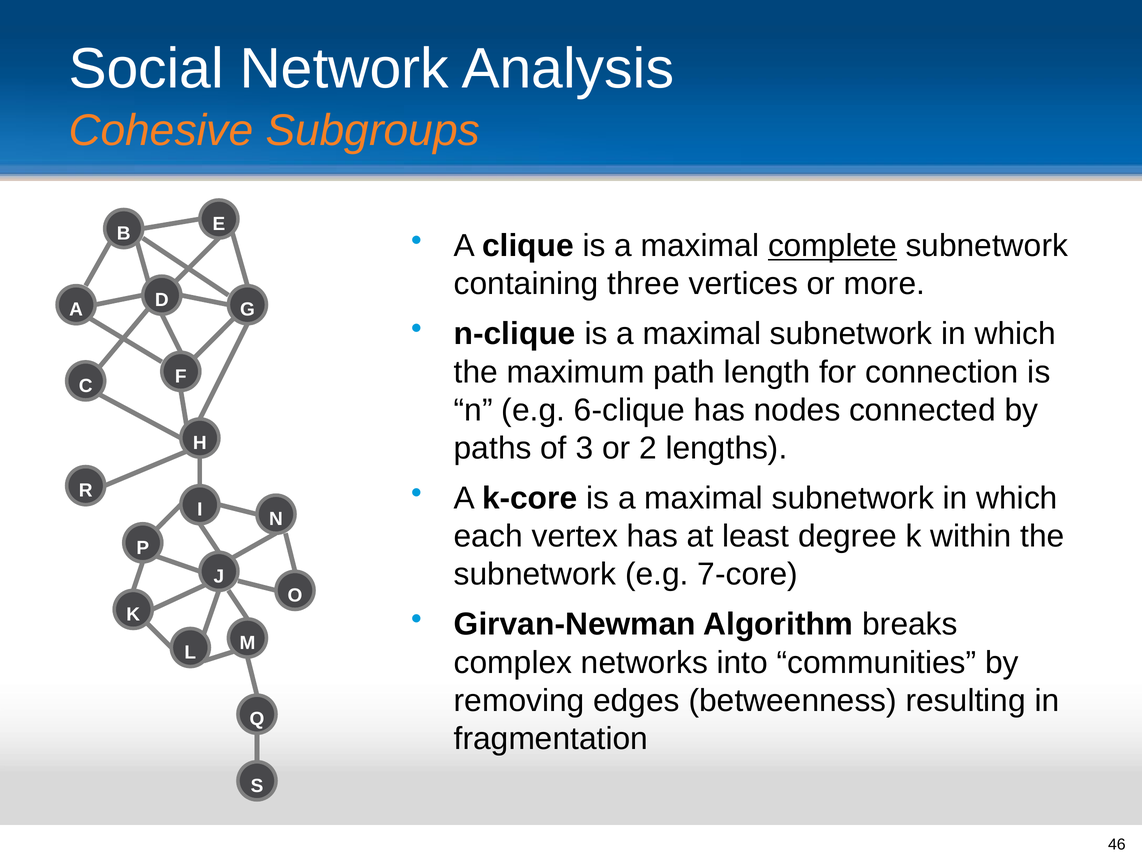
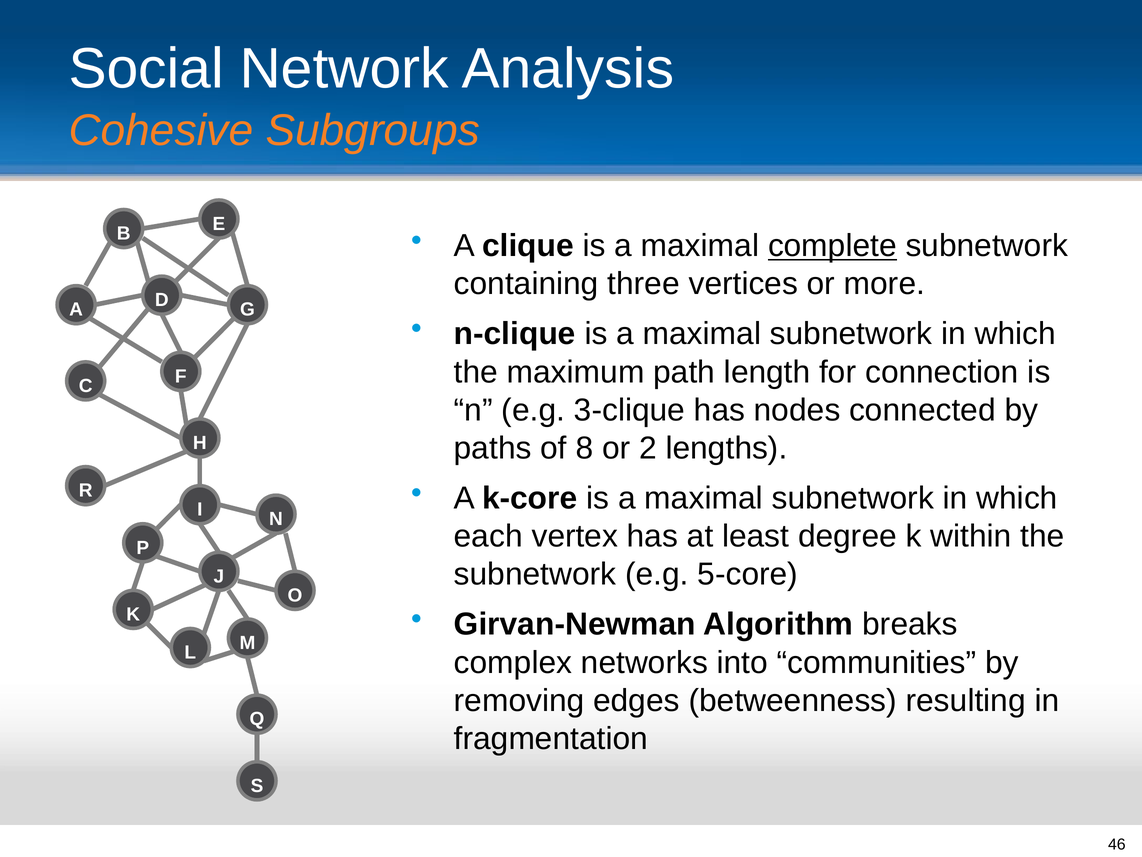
6-clique: 6-clique -> 3-clique (630, 410)
3: 3 -> 8 (584, 448)
7-core: 7-core -> 5-core (748, 574)
